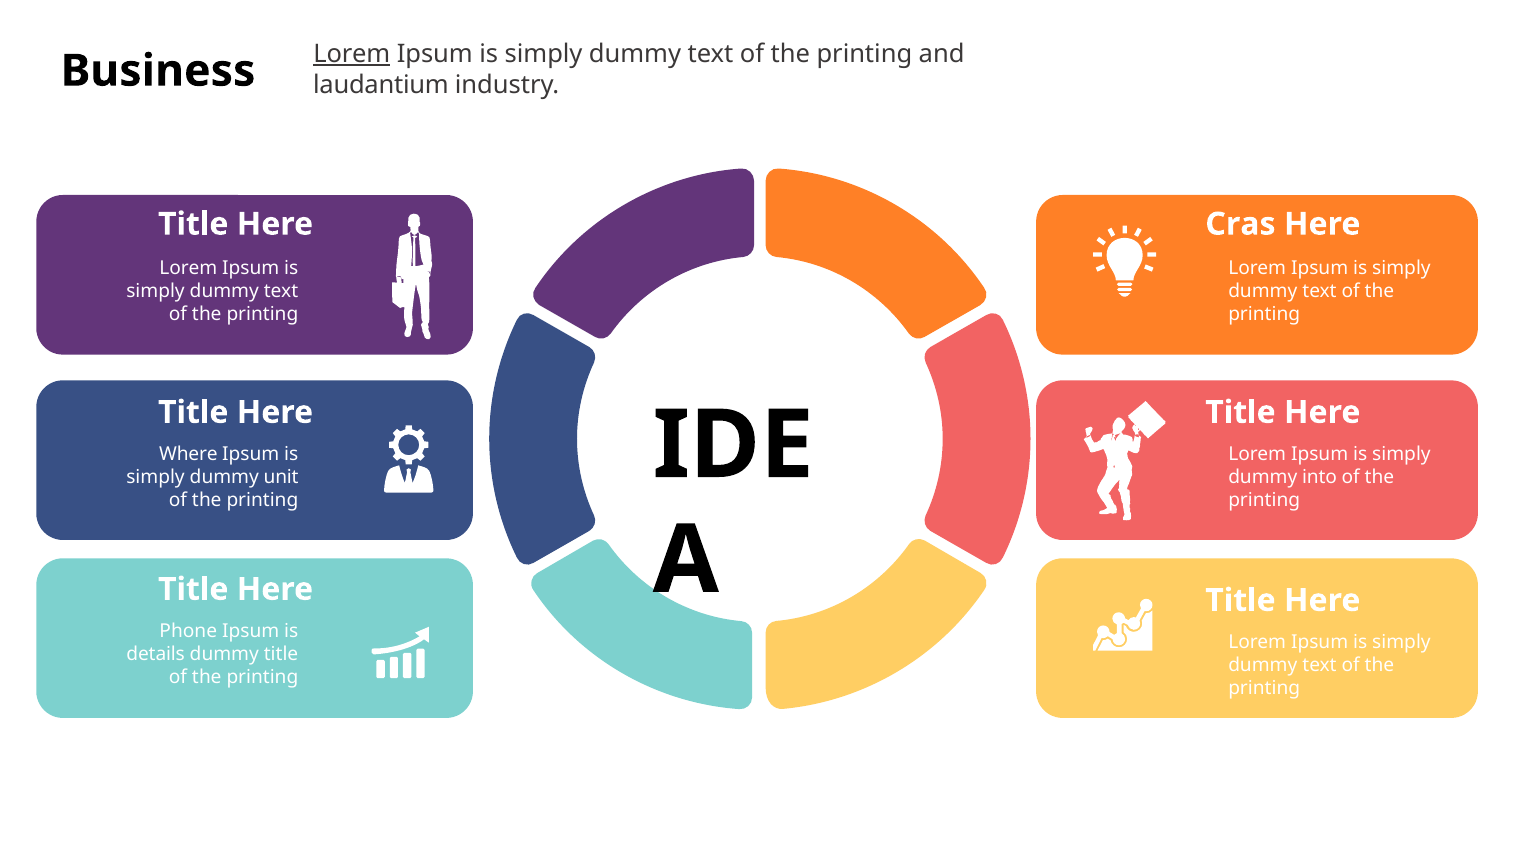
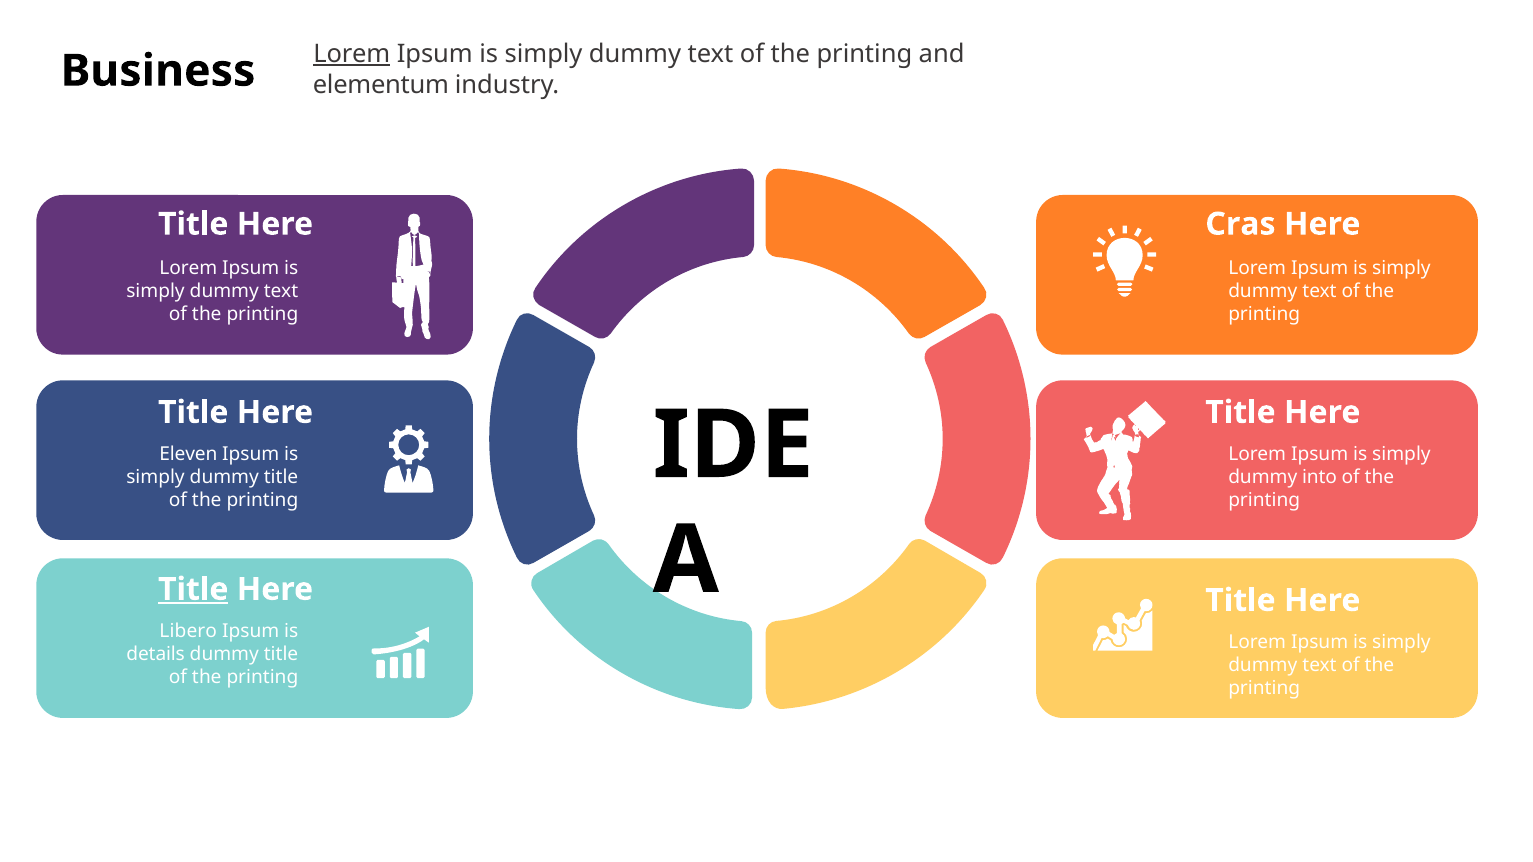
laudantium: laudantium -> elementum (381, 85)
Where: Where -> Eleven (188, 454)
simply dummy unit: unit -> title (281, 477)
Title underline: none -> present (193, 589)
Phone: Phone -> Libero (188, 632)
